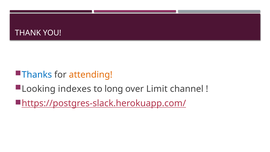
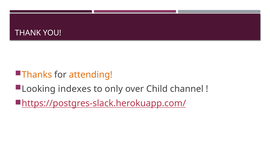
Thanks colour: blue -> orange (37, 75)
long: long -> only (114, 89)
Limit: Limit -> Child (157, 89)
